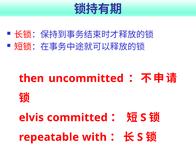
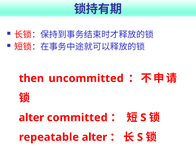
elvis: elvis -> alter (31, 118)
repeatable with: with -> alter (95, 137)
